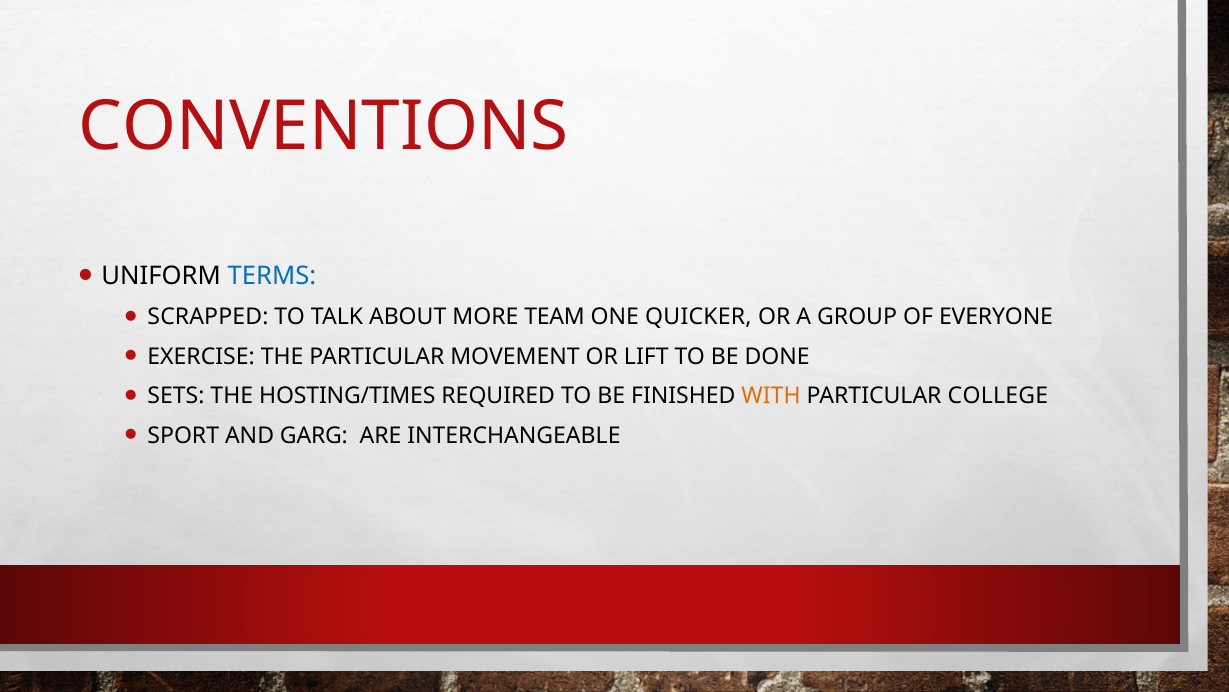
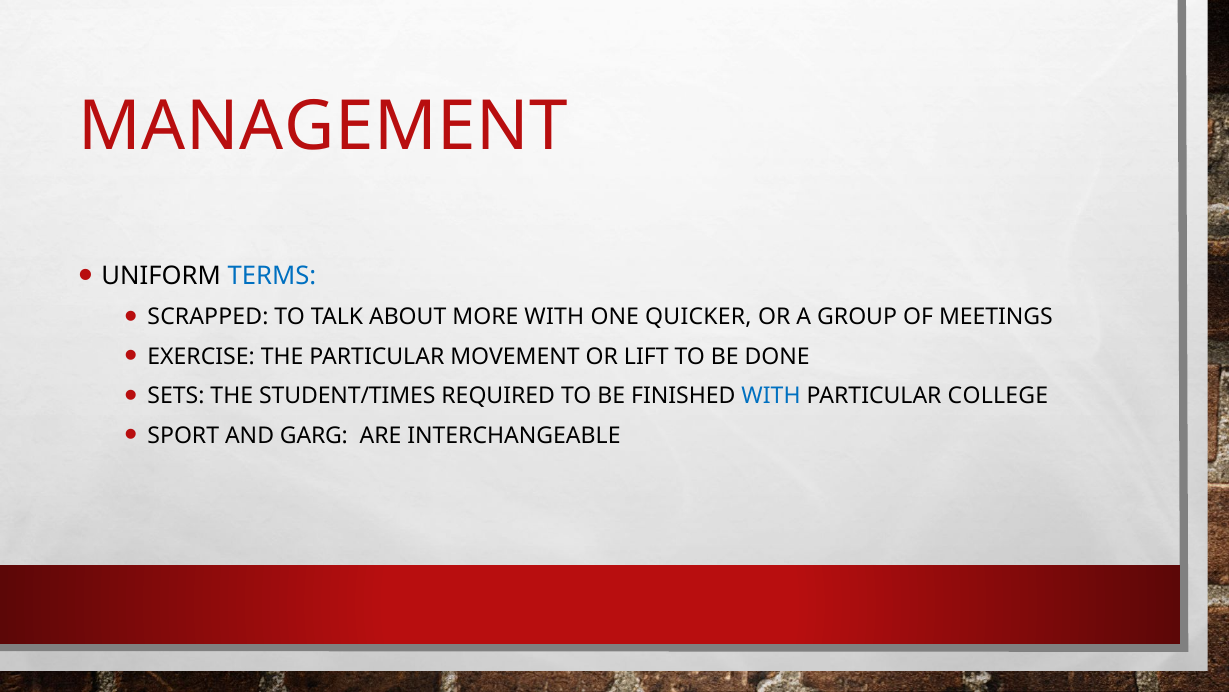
CONVENTIONS: CONVENTIONS -> MANAGEMENT (323, 127)
MORE TEAM: TEAM -> WITH (554, 317)
EVERYONE: EVERYONE -> MEETINGS (996, 317)
HOSTING/TIMES: HOSTING/TIMES -> STUDENT/TIMES (347, 396)
WITH colour: orange -> blue (771, 396)
